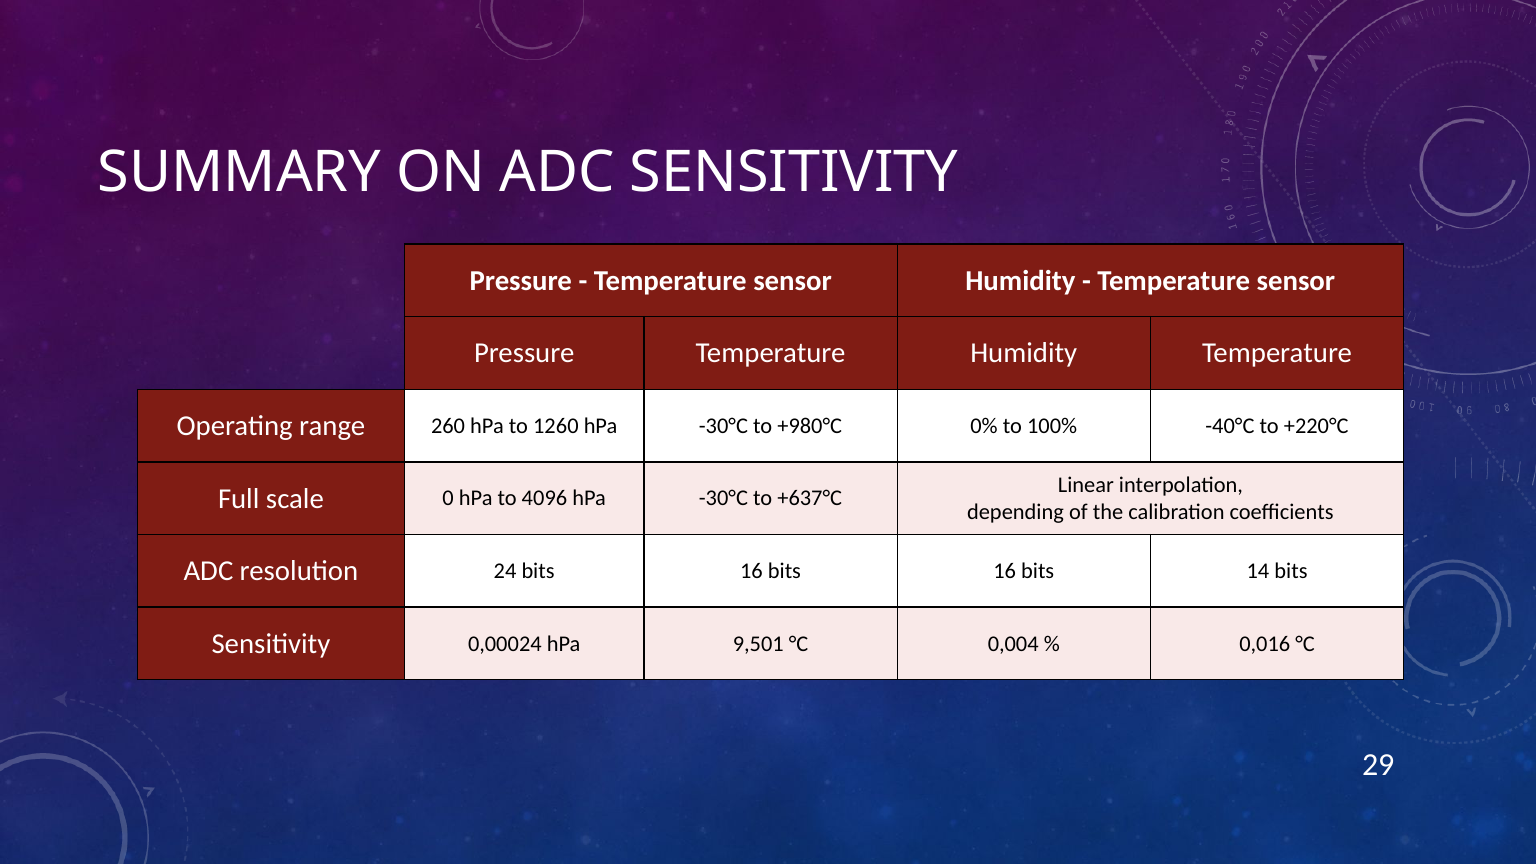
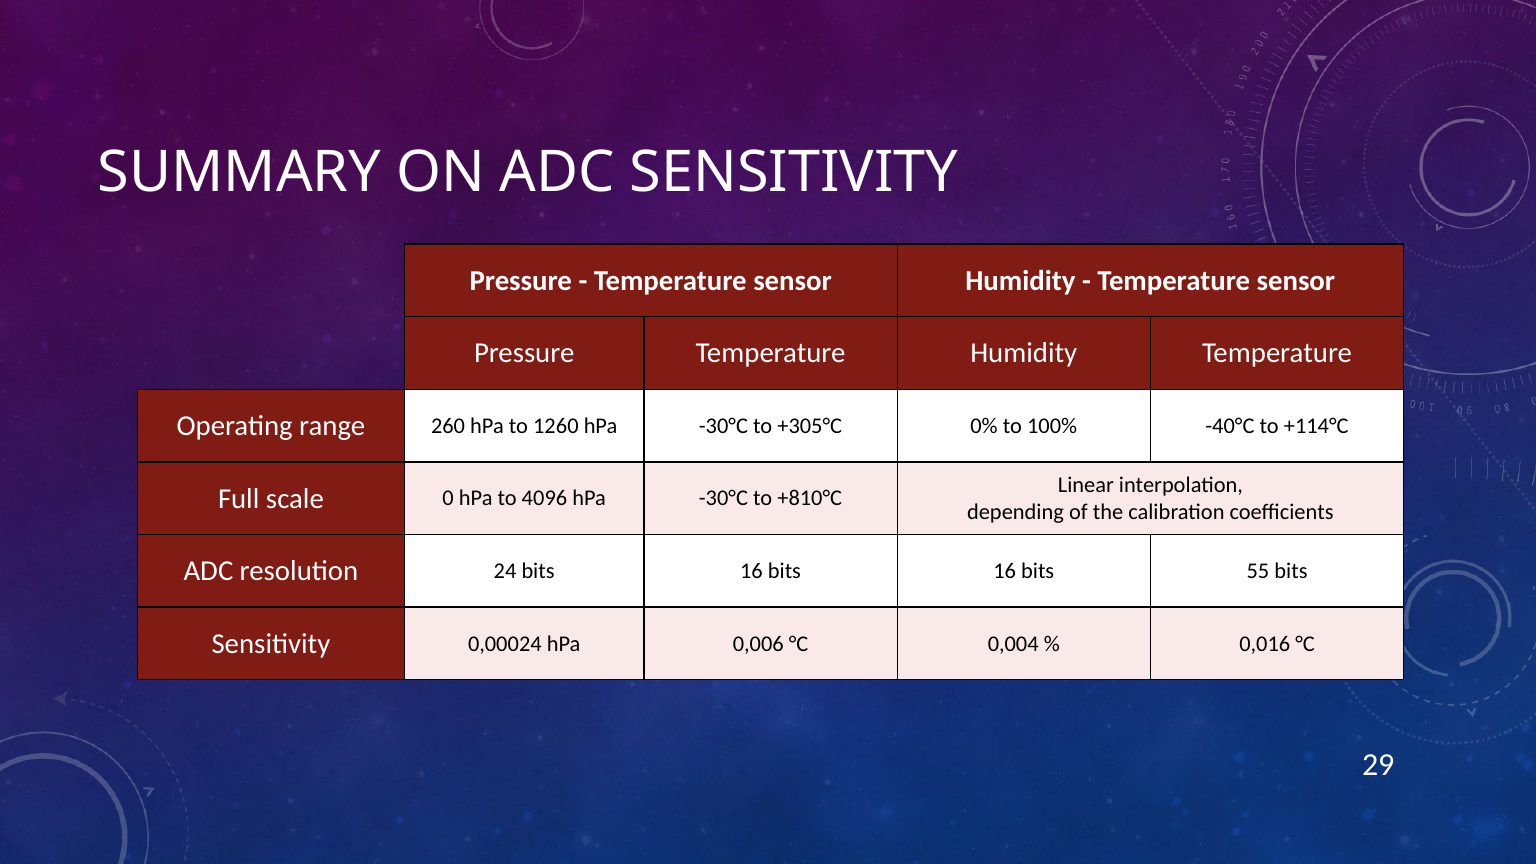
+980°C: +980°C -> +305°C (810, 426)
+220°C: +220°C -> +114°C (1316, 426)
+637°C: +637°C -> +810°C (810, 498)
14: 14 -> 55 (1258, 571)
9,501: 9,501 -> 0,006 (758, 644)
